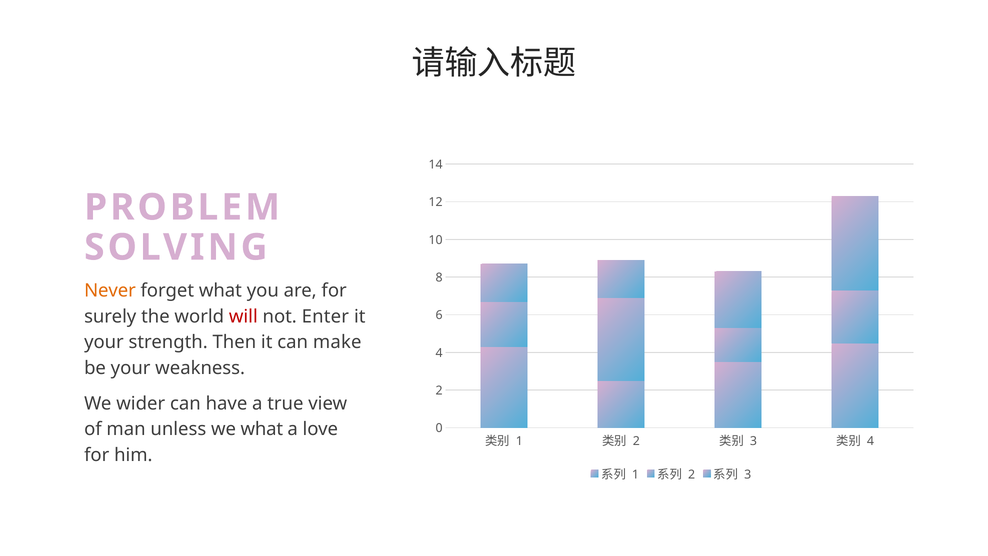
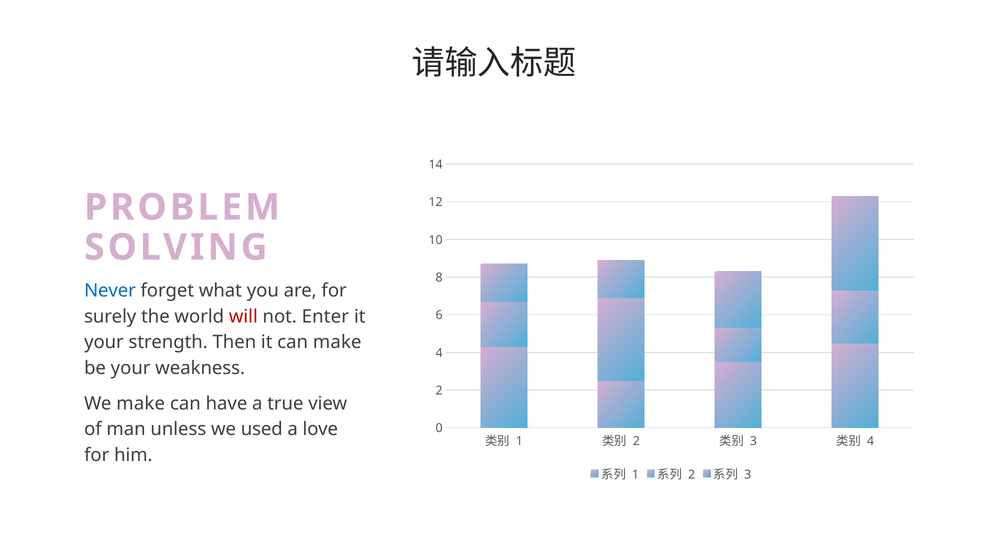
Never colour: orange -> blue (110, 291)
We wider: wider -> make (141, 403)
we what: what -> used (262, 429)
